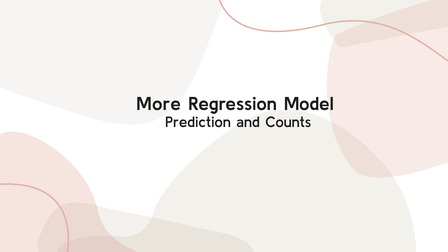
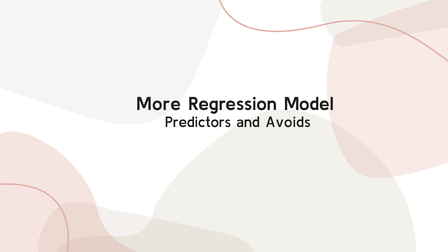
Prediction: Prediction -> Predictors (198, 122)
Counts: Counts -> Avoids (288, 122)
